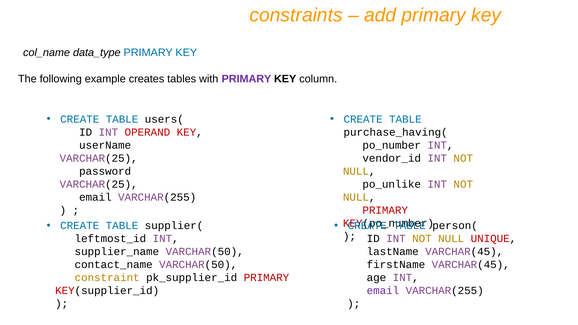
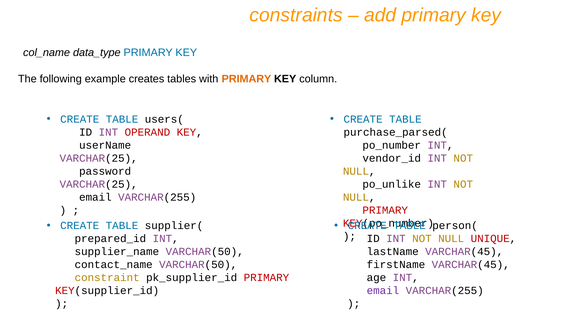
PRIMARY colour: purple -> orange (246, 79)
purchase_having(: purchase_having( -> purchase_parsed( (396, 132)
leftmost_id: leftmost_id -> prepared_id (110, 239)
